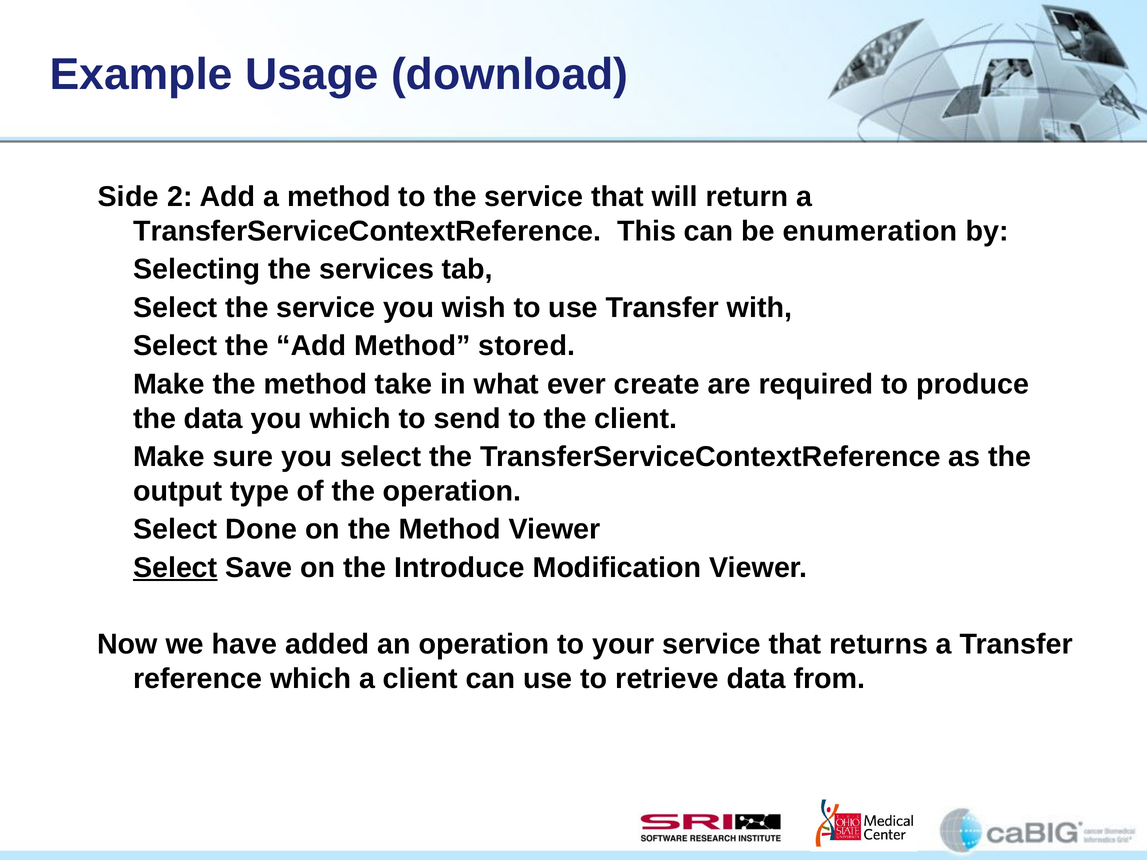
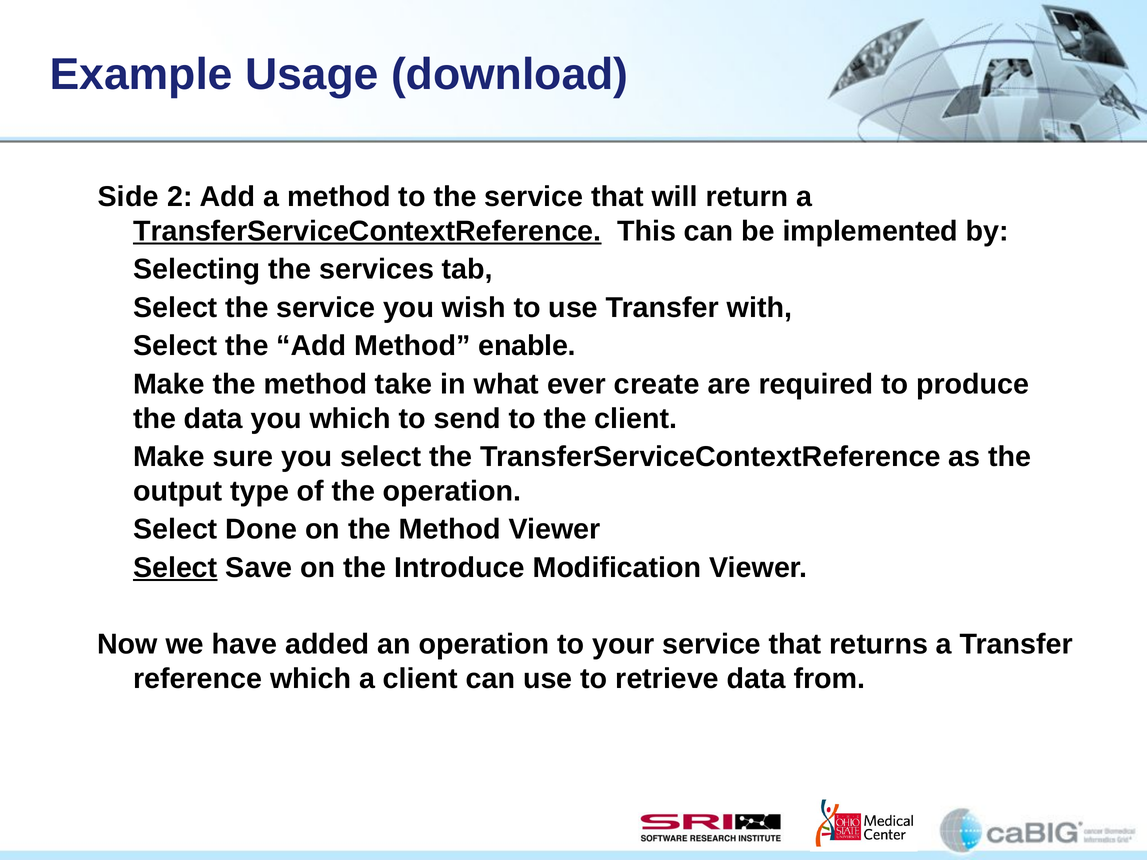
TransferServiceContextReference underline: none -> present (367, 231)
enumeration: enumeration -> implemented (870, 231)
stored: stored -> enable (527, 346)
